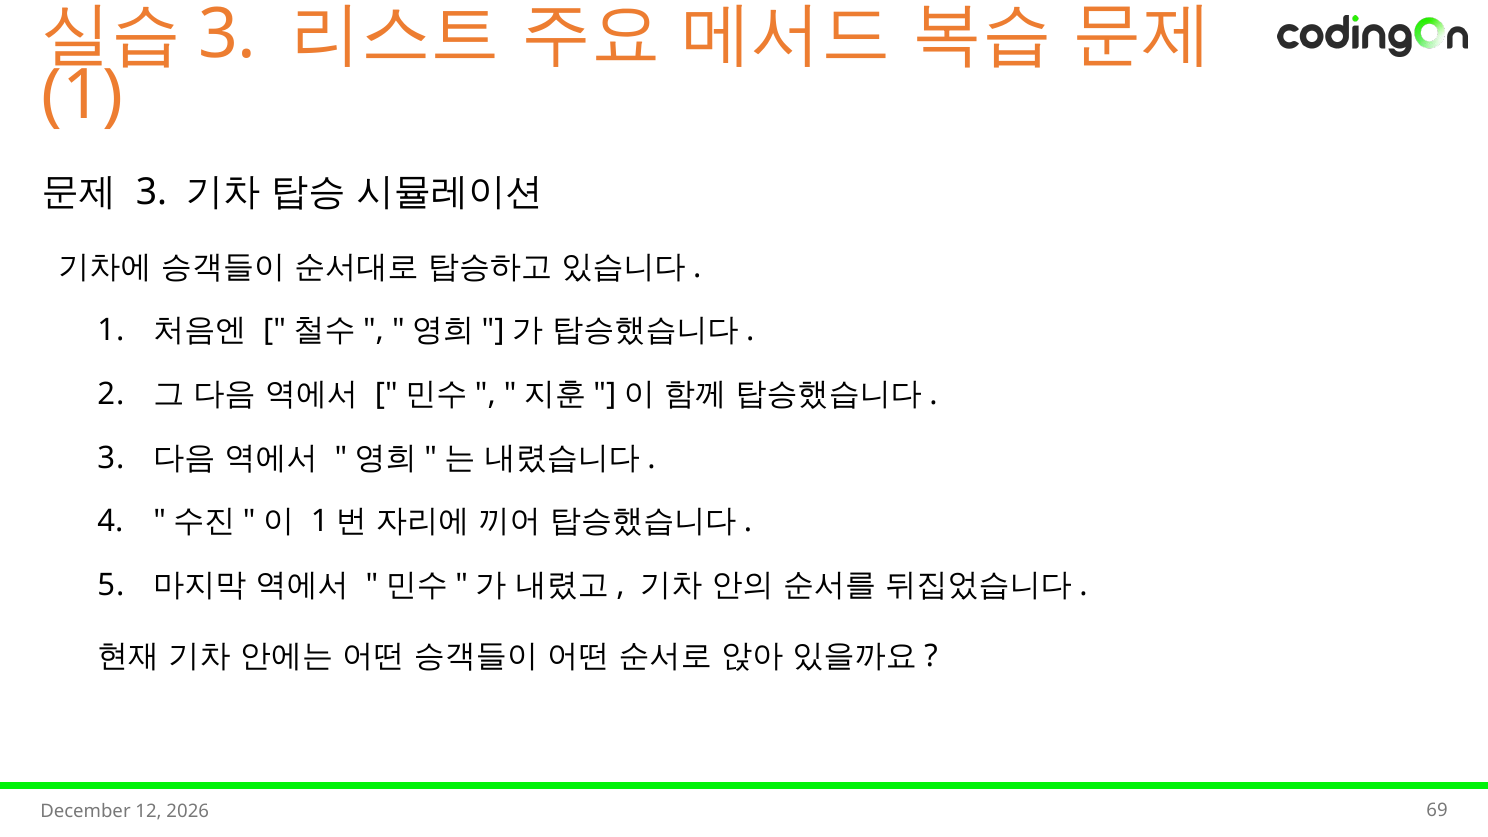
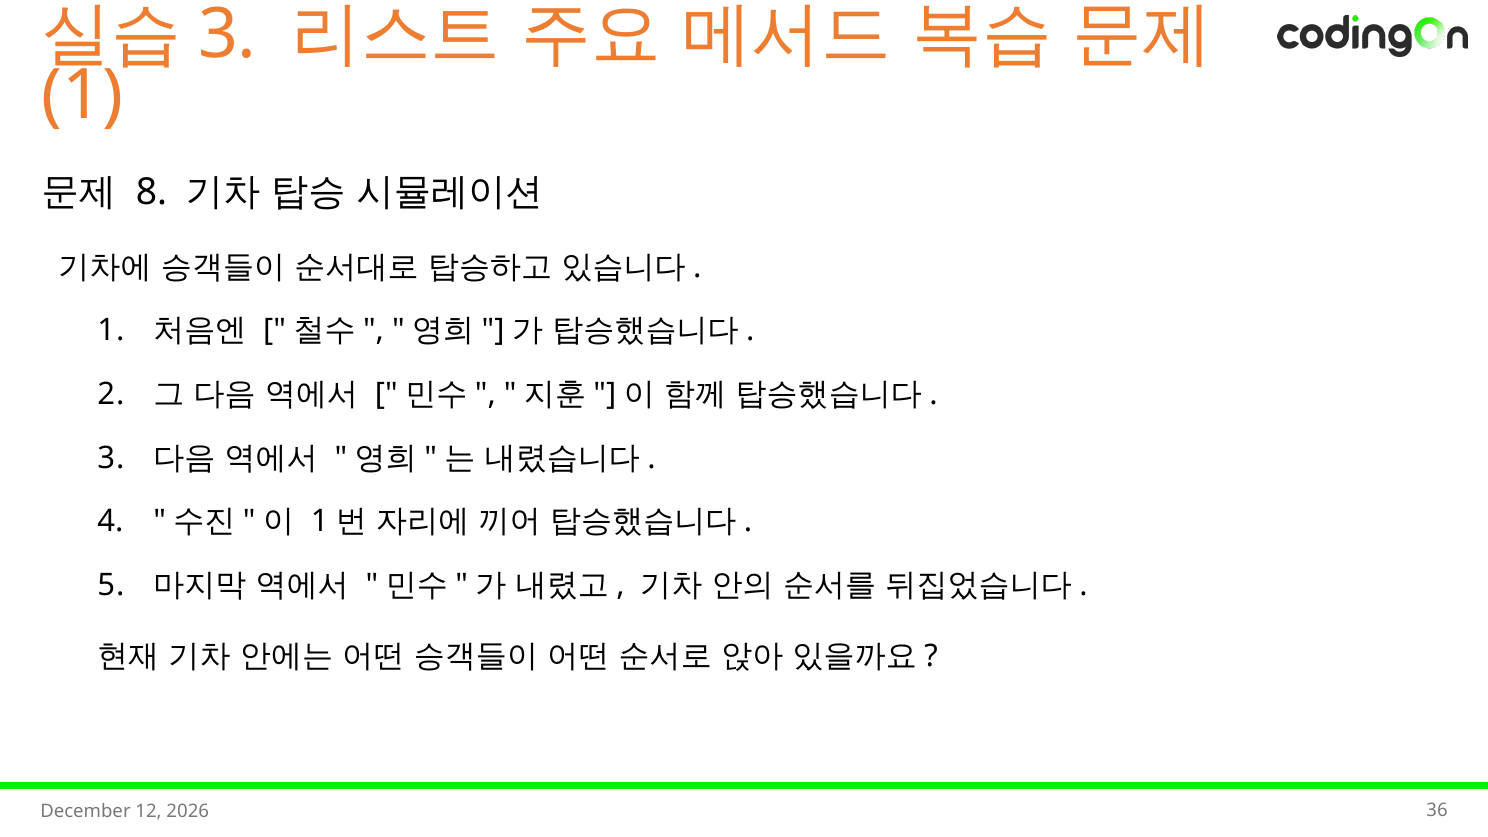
3: 3 -> 8 (152, 193)
69: 69 -> 36 (1437, 811)
